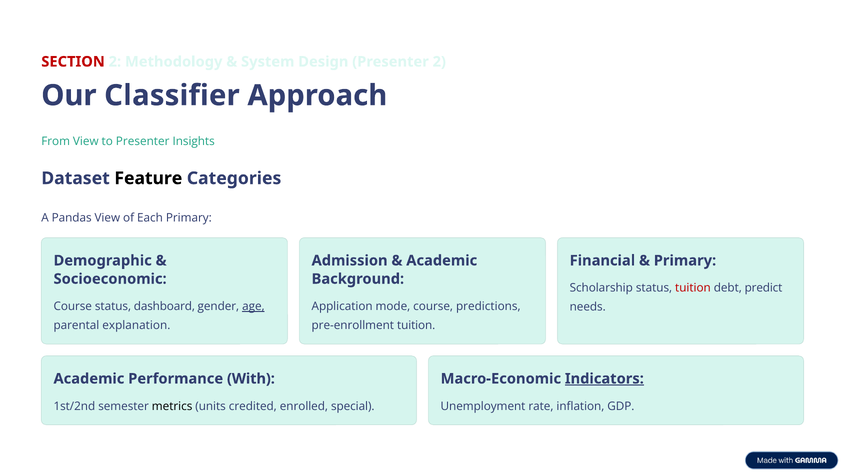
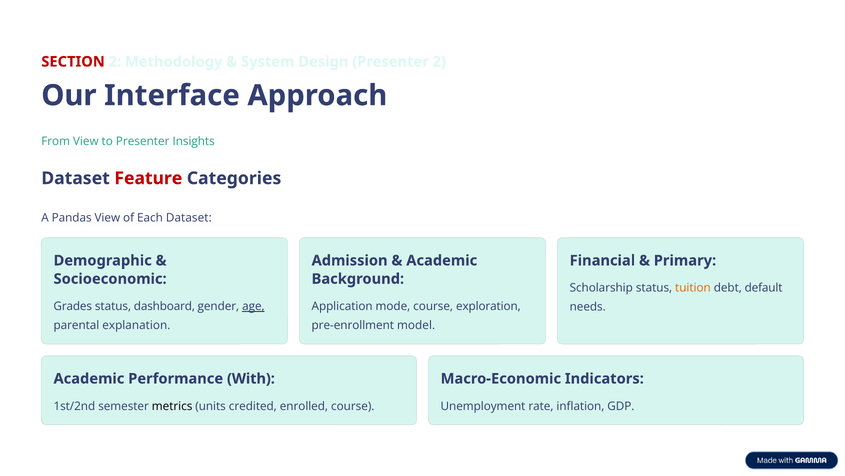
Classifier: Classifier -> Interface (172, 95)
Feature colour: black -> red (148, 178)
Each Primary: Primary -> Dataset (189, 218)
tuition colour: red -> orange (693, 288)
predict: predict -> default (764, 288)
Course: Course -> Grades (73, 306)
predictions: predictions -> exploration (488, 306)
pre-enrollment tuition: tuition -> model (416, 325)
Indicators underline: present -> none (604, 378)
enrolled special: special -> course (353, 406)
